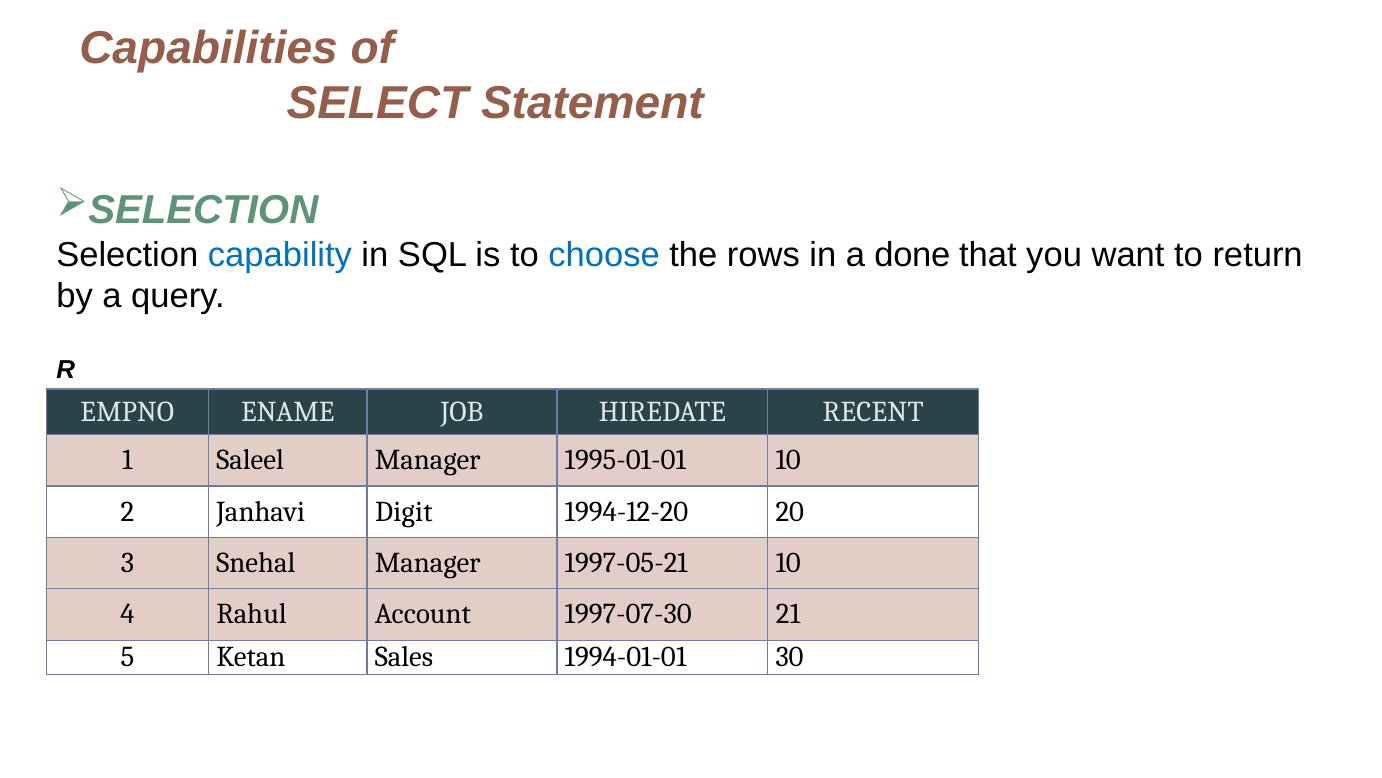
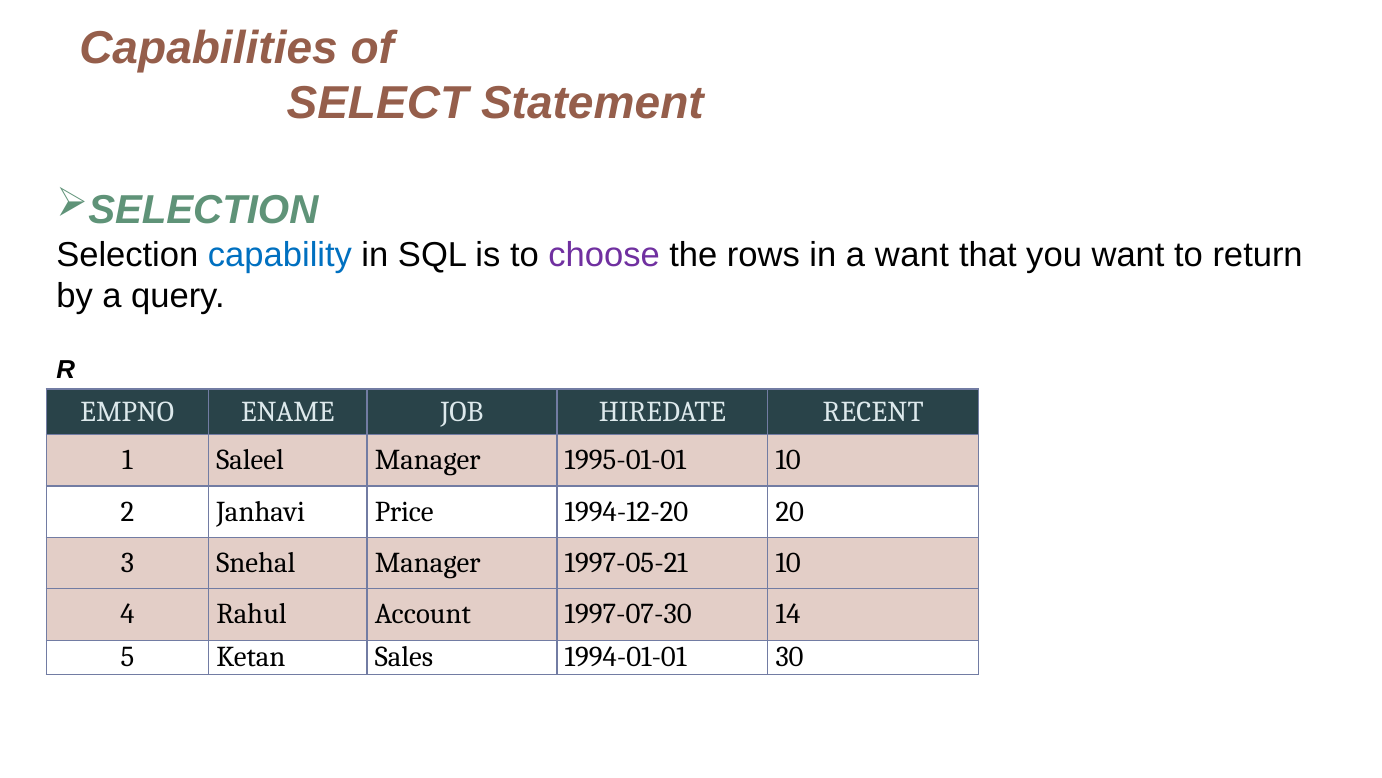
choose colour: blue -> purple (604, 255)
a done: done -> want (912, 255)
Digit: Digit -> Price (404, 511)
21: 21 -> 14 (788, 614)
